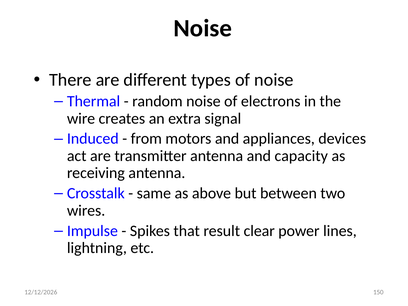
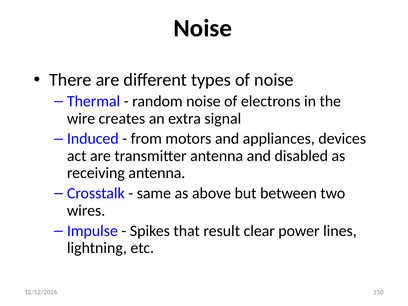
capacity: capacity -> disabled (301, 156)
